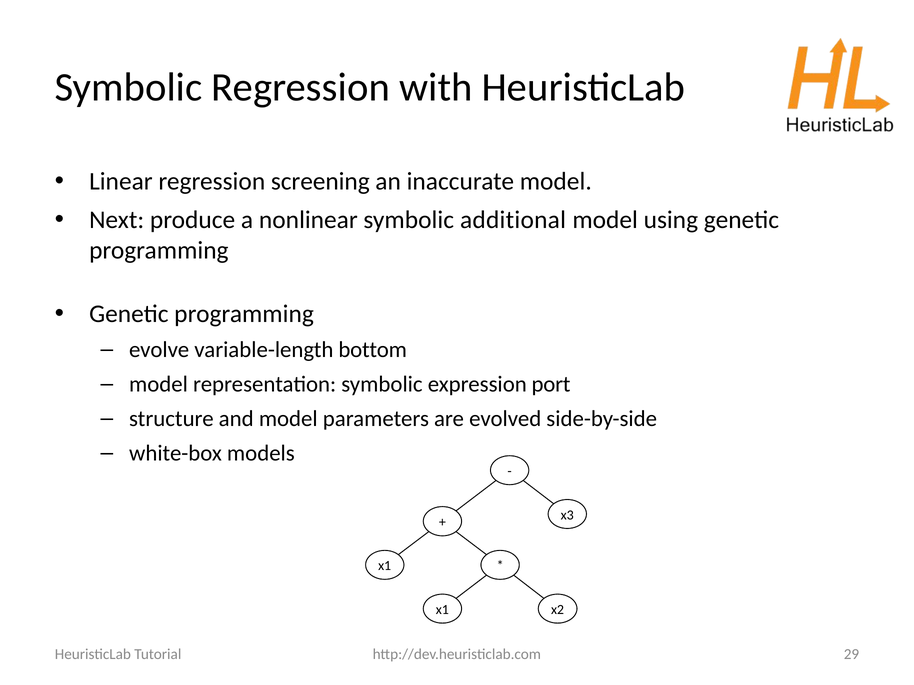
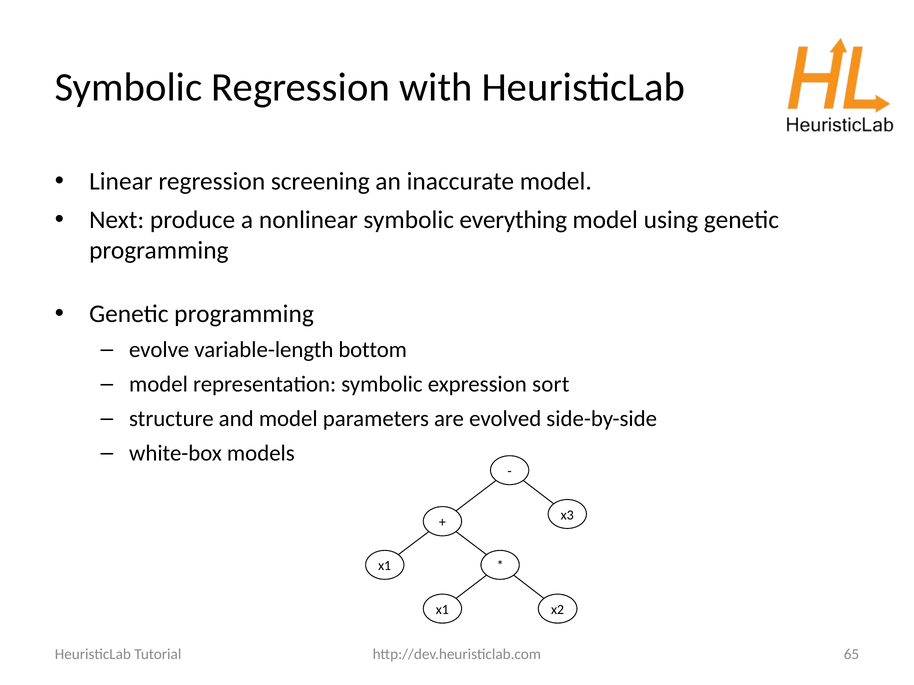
additional: additional -> everything (513, 220)
port: port -> sort (551, 385)
29: 29 -> 65 (851, 654)
